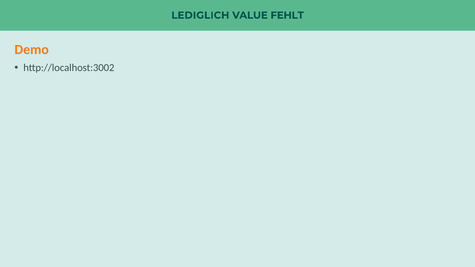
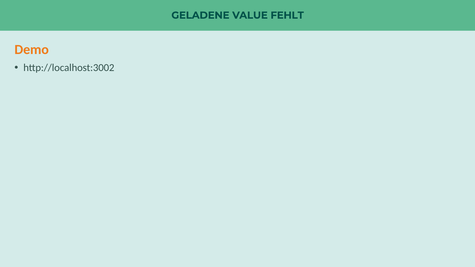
LEDIGLICH: LEDIGLICH -> GELADENE (200, 15)
